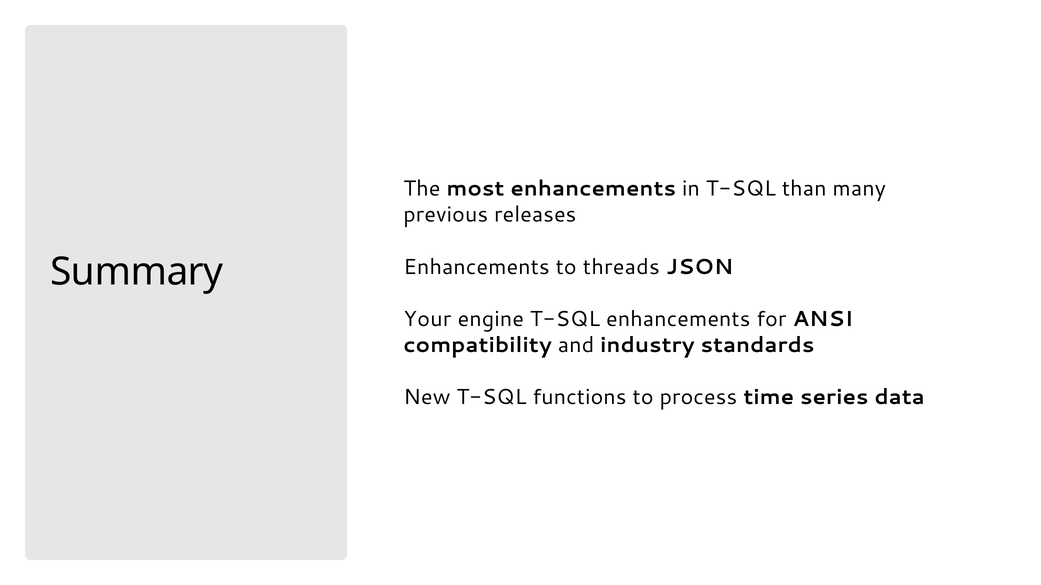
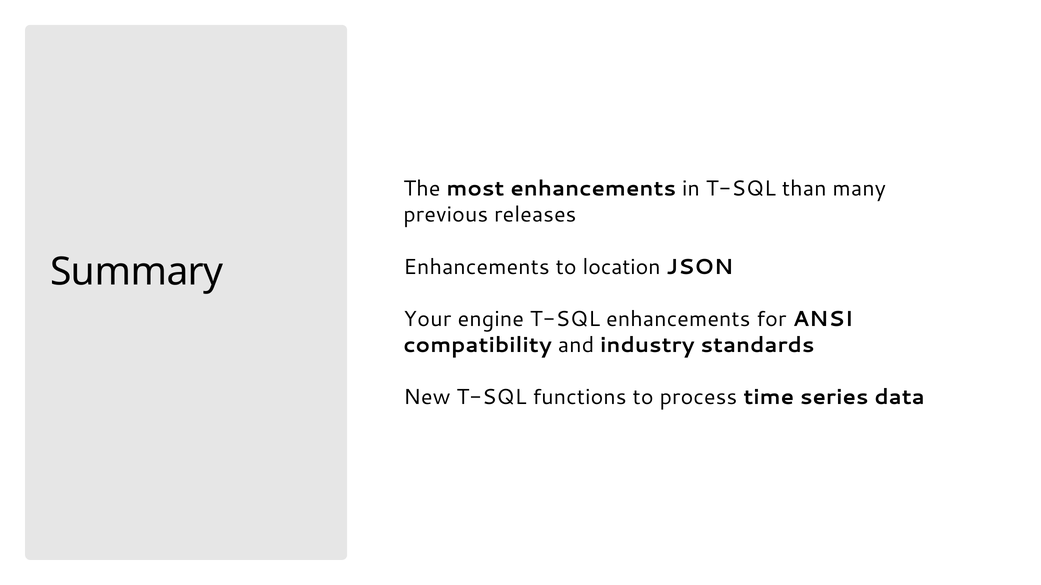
threads: threads -> location (622, 267)
